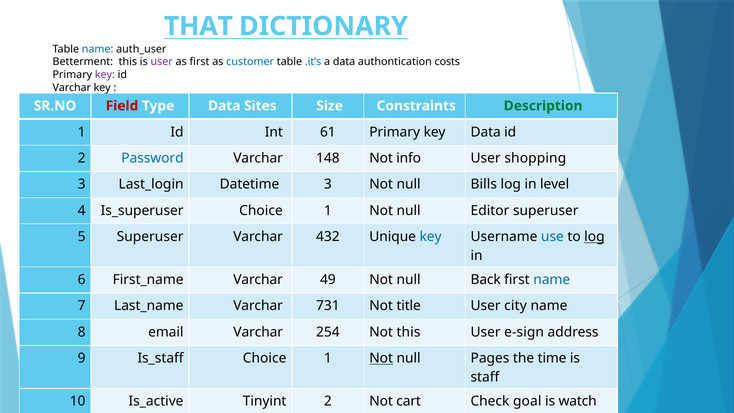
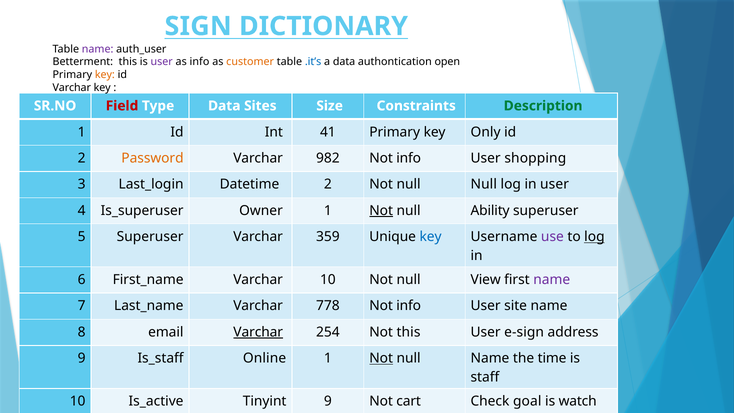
THAT: THAT -> SIGN (198, 26)
name colour: blue -> purple (98, 49)
as first: first -> info (199, 62)
customer colour: blue -> orange (250, 62)
costs: costs -> open (447, 62)
key colour: purple -> orange (105, 75)
61: 61 -> 41 (328, 132)
key Data: Data -> Only (486, 132)
Password colour: blue -> orange (152, 158)
148: 148 -> 982 (328, 158)
Datetime 3: 3 -> 2 (328, 184)
null Bills: Bills -> Null (484, 184)
in level: level -> user (555, 184)
Choice: Choice -> Owner (261, 211)
Not underline: none -> present (381, 211)
Editor: Editor -> Ability (490, 211)
432: 432 -> 359 (328, 237)
use colour: blue -> purple (552, 237)
Varchar 49: 49 -> 10 (328, 280)
Back: Back -> View (486, 280)
name colour: blue -> purple (552, 280)
731: 731 -> 778 (328, 306)
title: title -> info (409, 306)
city: city -> site (516, 306)
Varchar underline: none -> present (258, 332)
Choice: Choice -> Online (265, 358)
null Pages: Pages -> Name (490, 358)
Tinyint 2: 2 -> 9 (328, 401)
